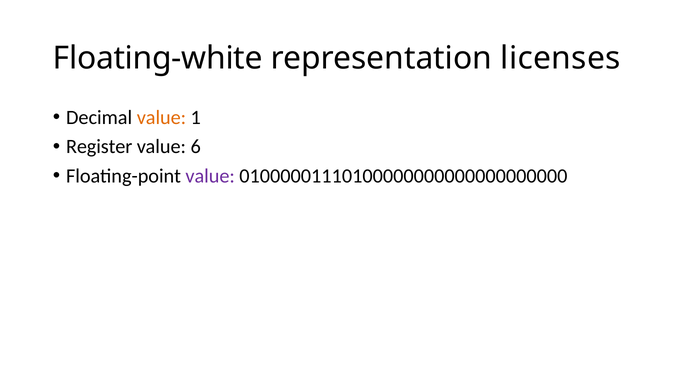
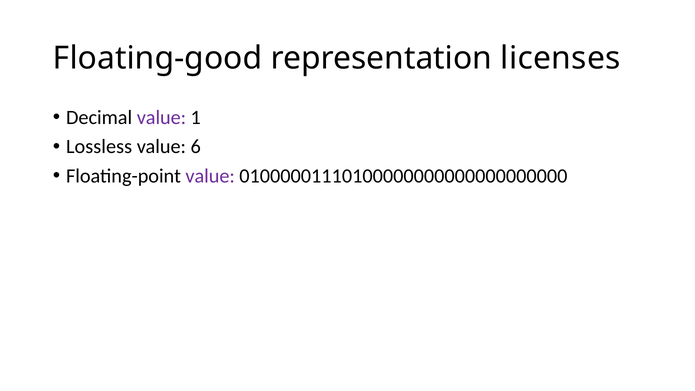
Floating-white: Floating-white -> Floating-good (158, 58)
value colour: orange -> purple (161, 118)
Register: Register -> Lossless (99, 147)
